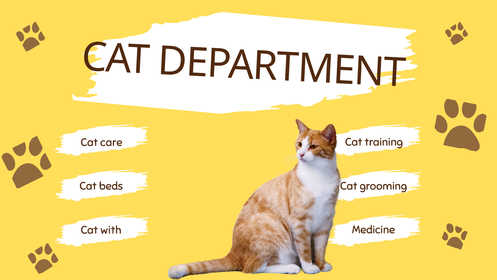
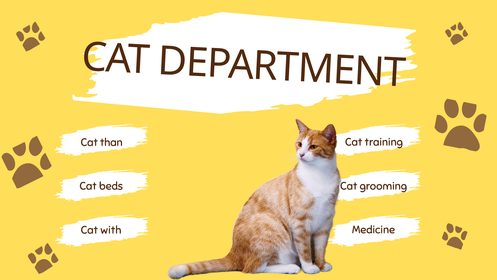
care: care -> than (111, 142)
